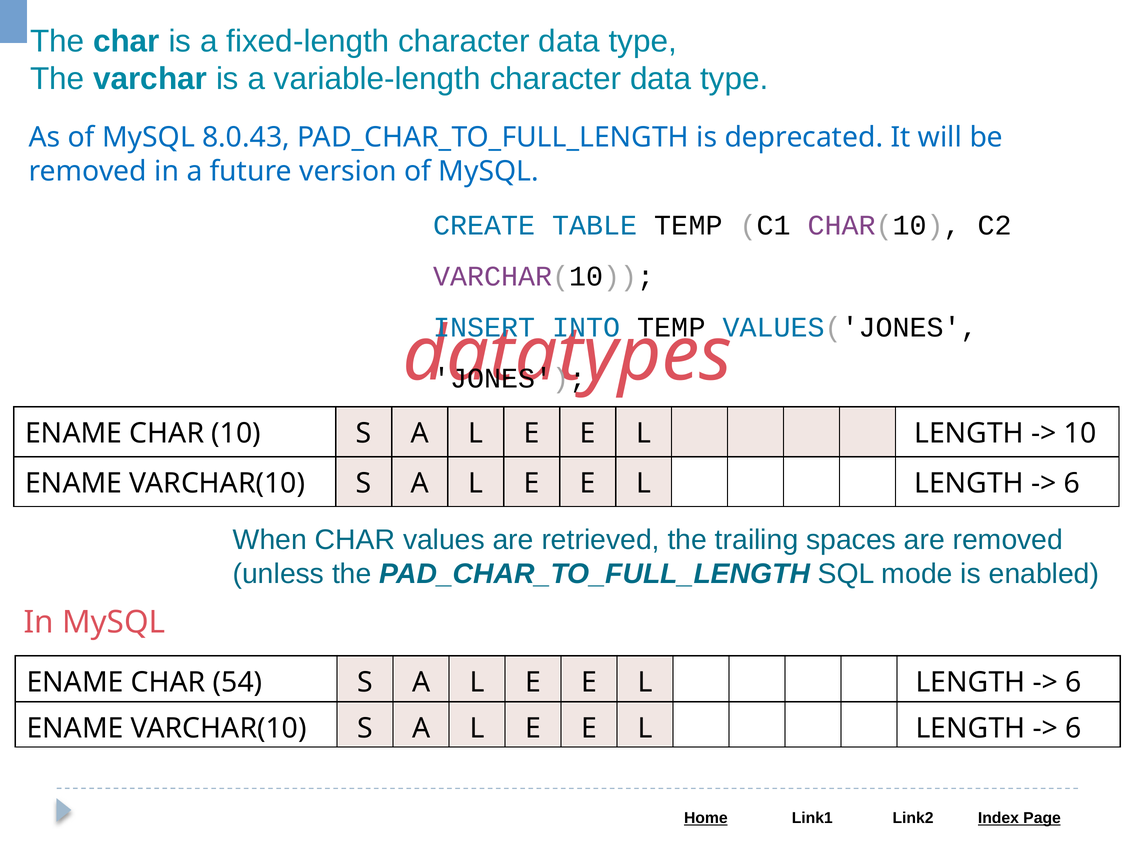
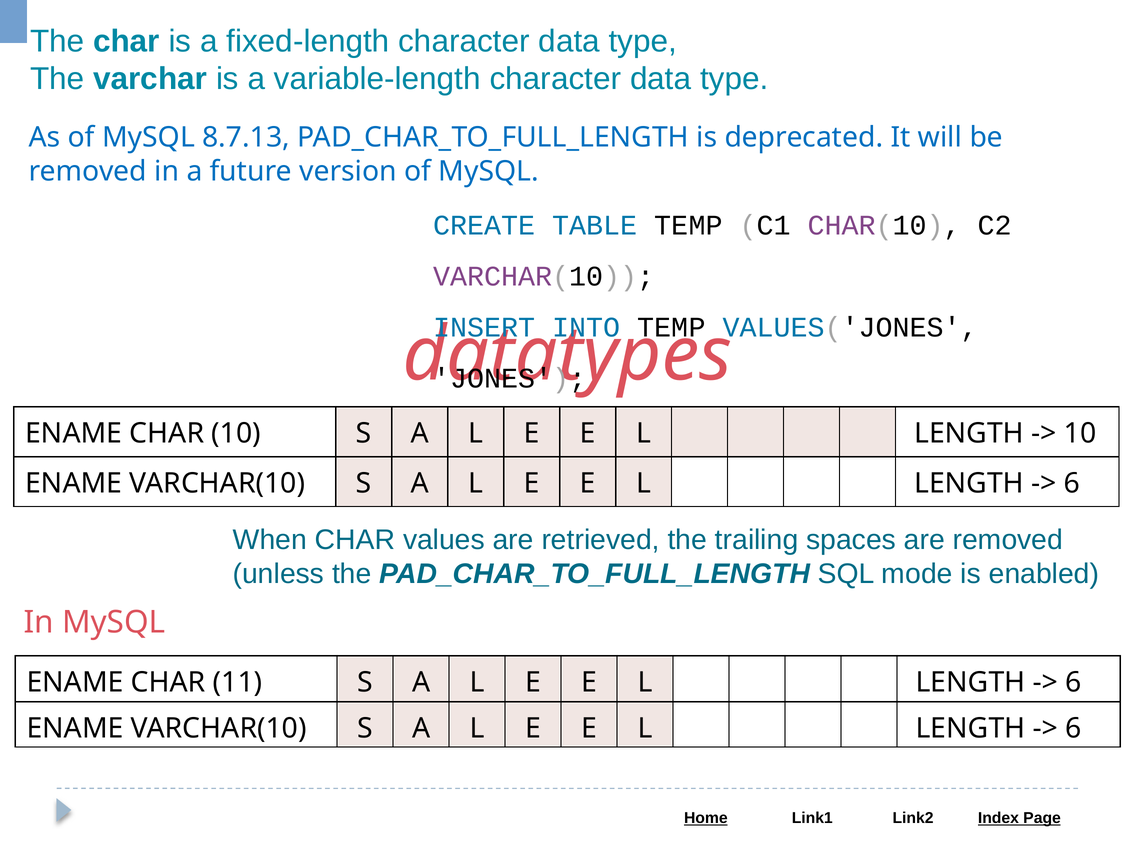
8.0.43: 8.0.43 -> 8.7.13 (246, 137)
54: 54 -> 11 (238, 682)
